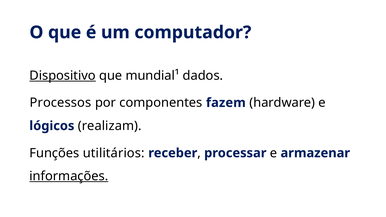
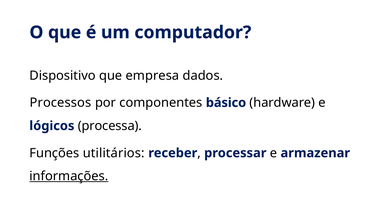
Dispositivo underline: present -> none (63, 76)
mundial¹: mundial¹ -> empresa (152, 76)
fazem: fazem -> básico (226, 103)
realizam: realizam -> processa (110, 126)
